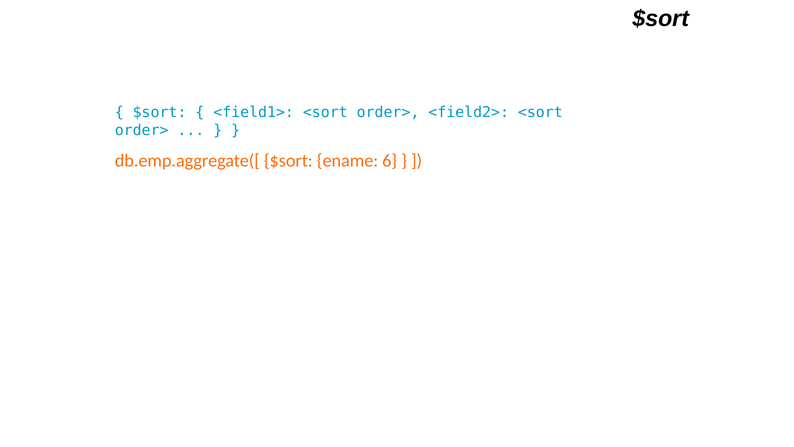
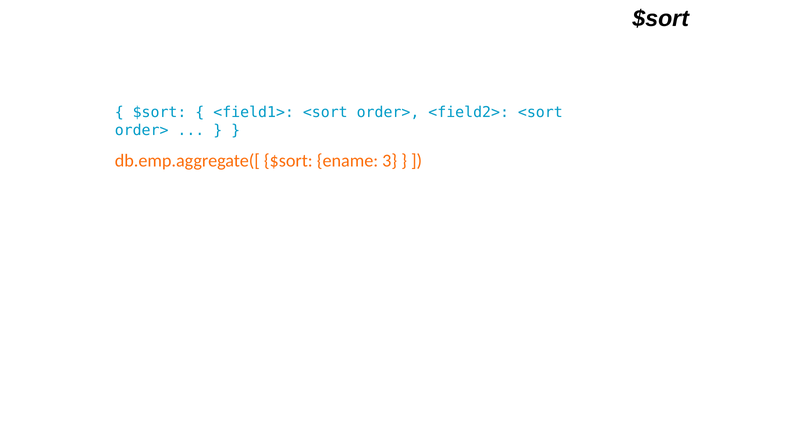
6: 6 -> 3 (390, 160)
